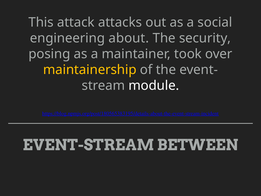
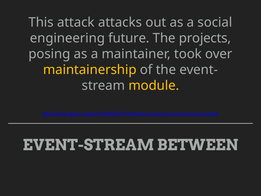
about: about -> future (129, 38)
security: security -> projects (205, 38)
module colour: white -> yellow (154, 85)
